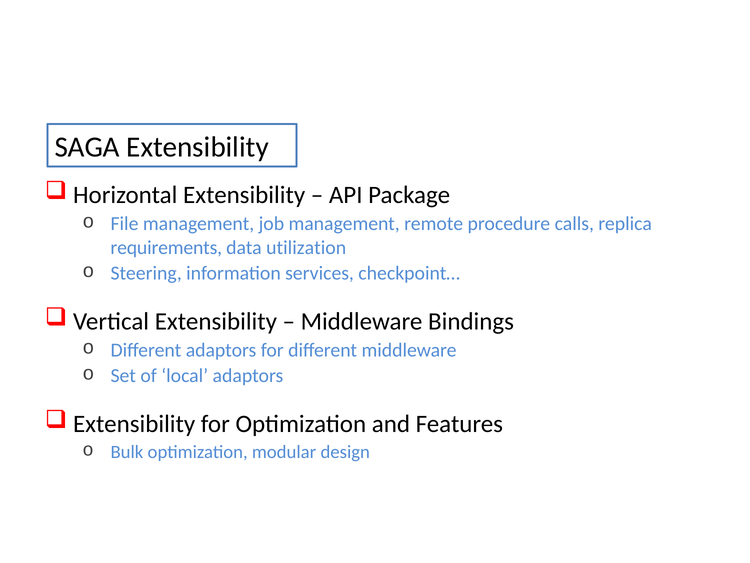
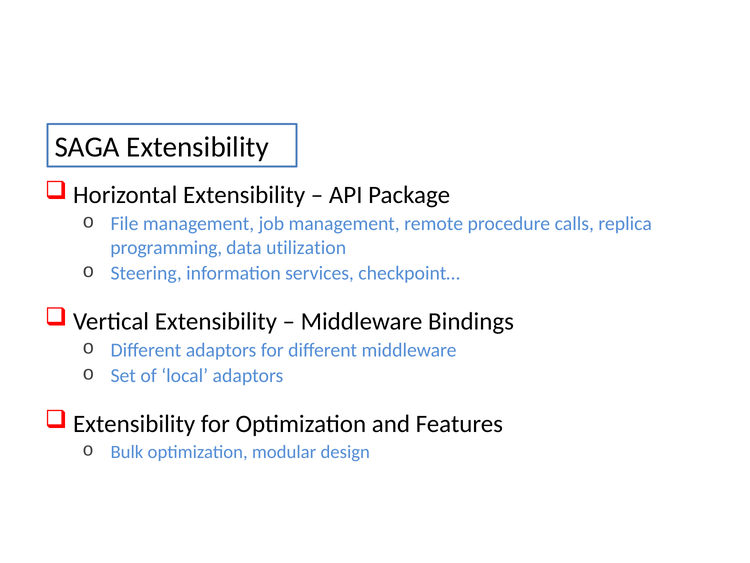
requirements: requirements -> programming (166, 247)
